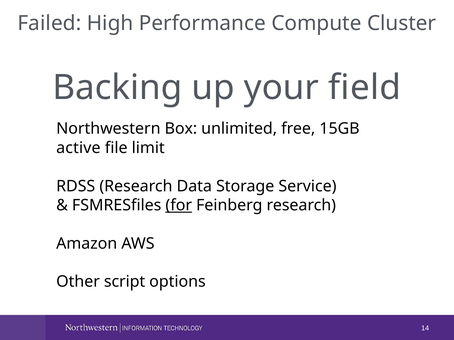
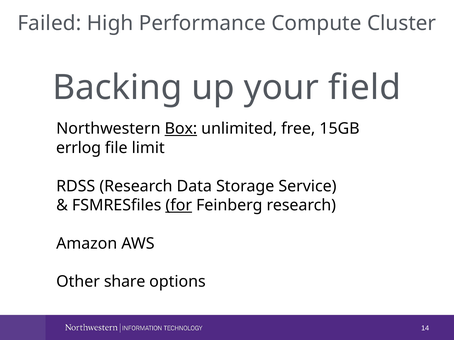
Box underline: none -> present (181, 129)
active: active -> errlog (79, 148)
script: script -> share (125, 282)
